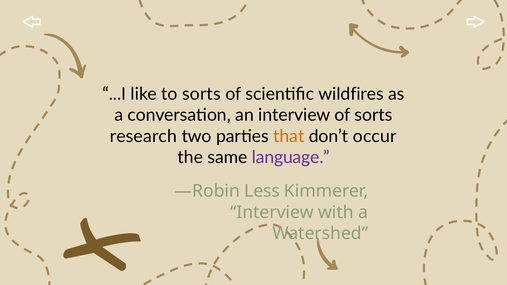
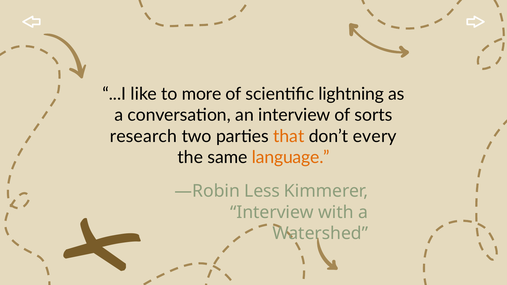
to sorts: sorts -> more (202, 94)
wildfires: wildfires -> lightning (351, 94)
occur: occur -> every (375, 136)
language colour: purple -> orange (291, 157)
